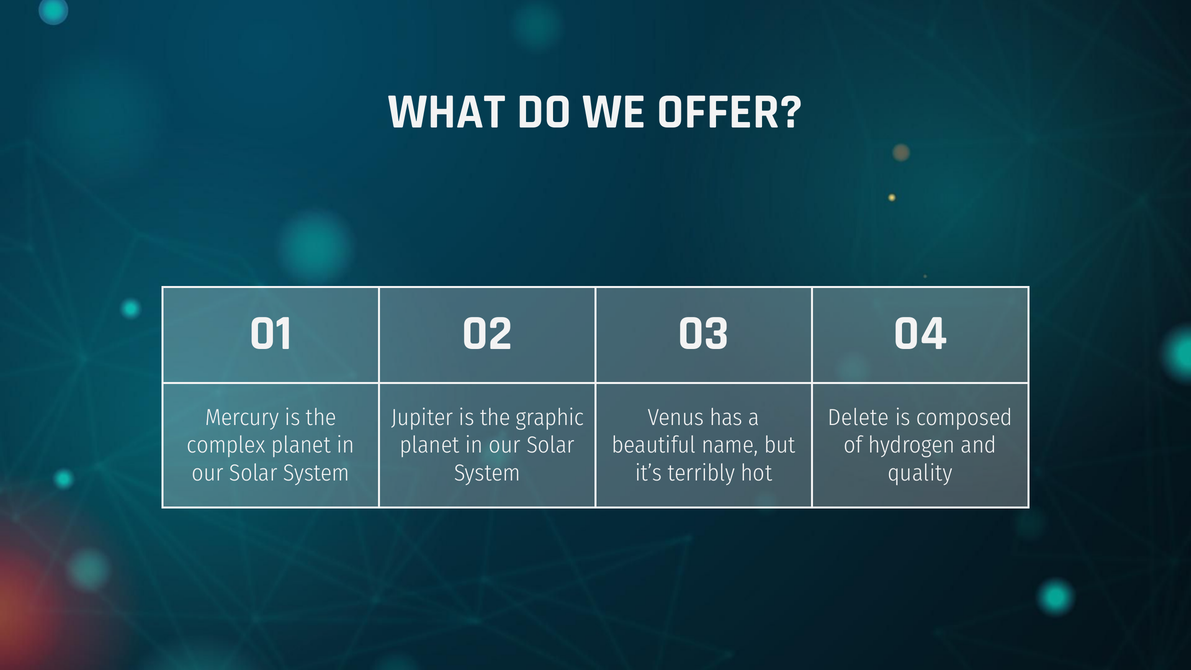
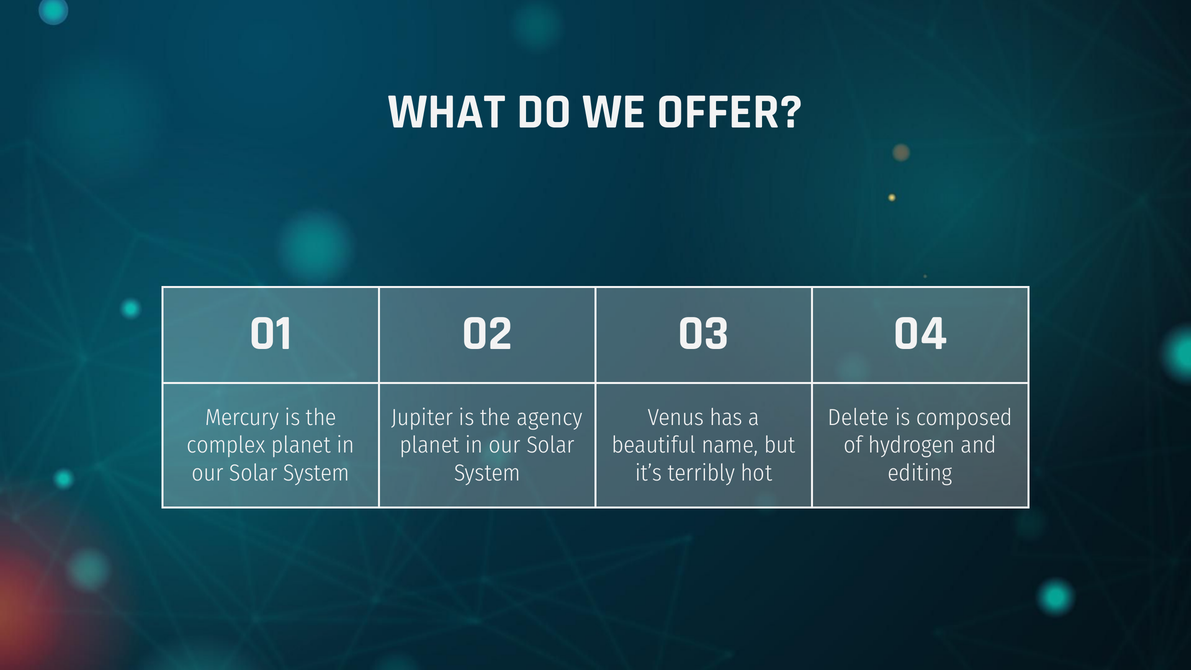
graphic: graphic -> agency (550, 417)
quality: quality -> editing (920, 473)
